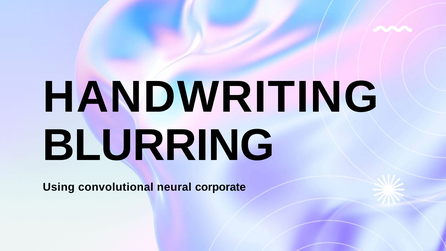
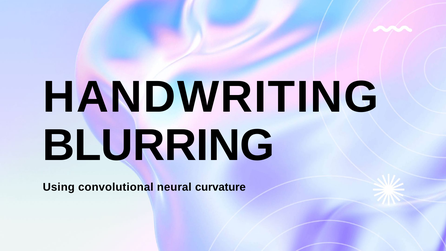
corporate: corporate -> curvature (220, 187)
